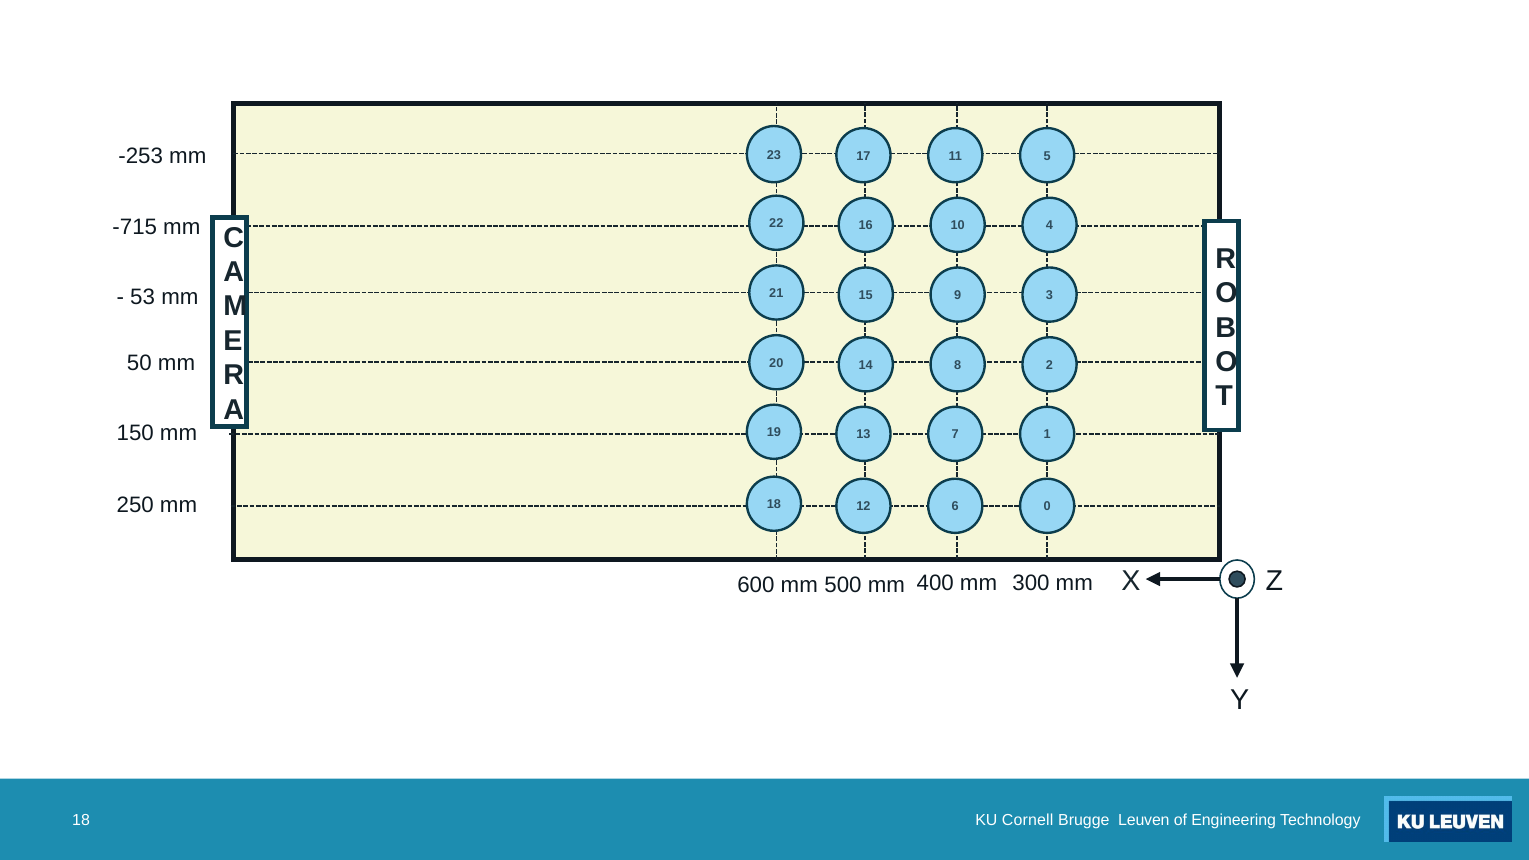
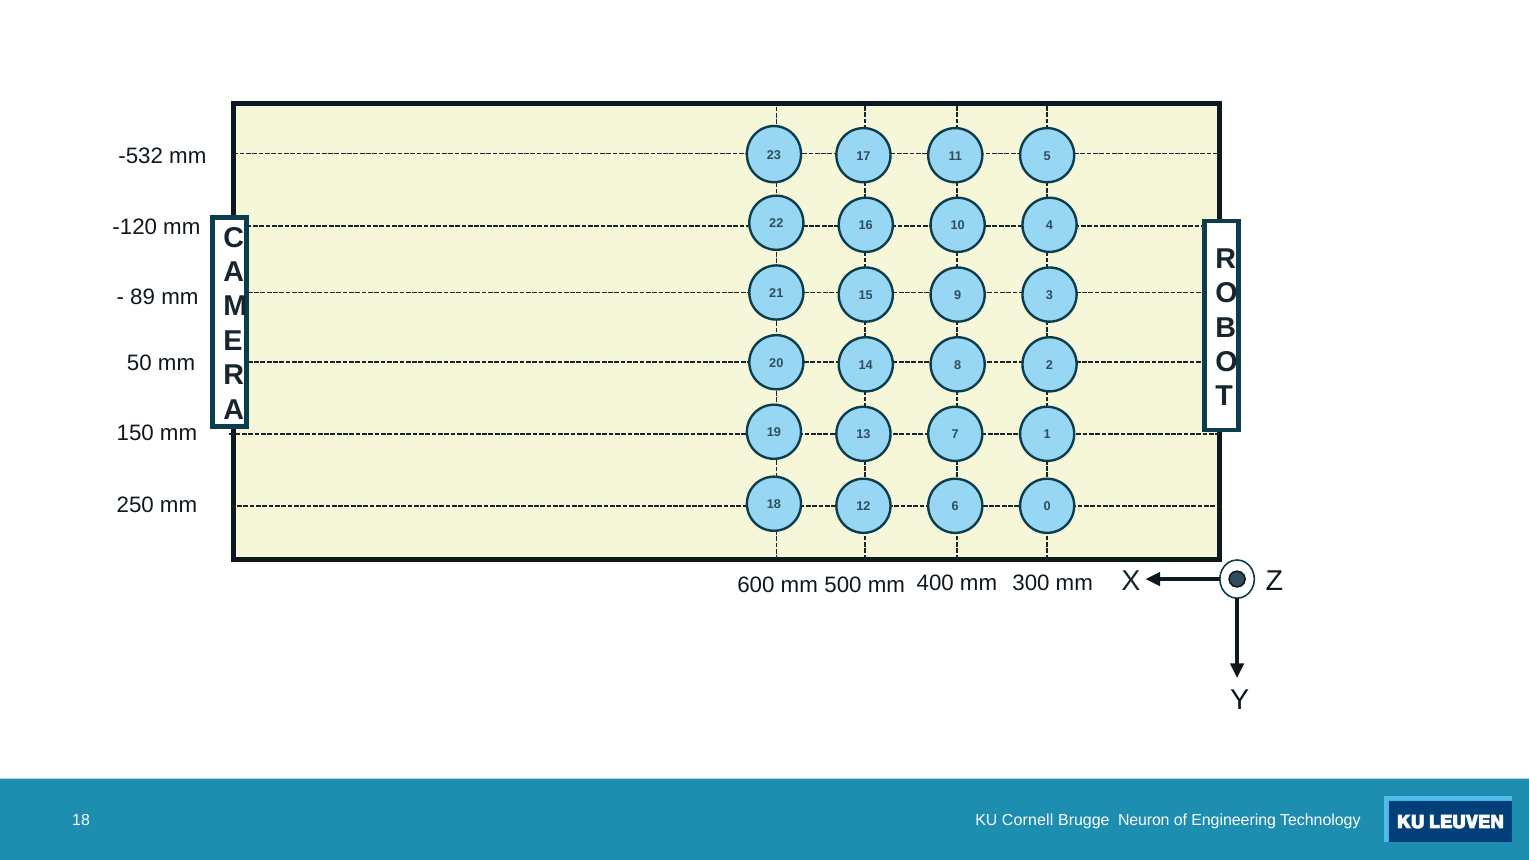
-253: -253 -> -532 (141, 156)
-715: -715 -> -120 (135, 227)
53: 53 -> 89 (143, 297)
Leuven: Leuven -> Neuron (1144, 820)
